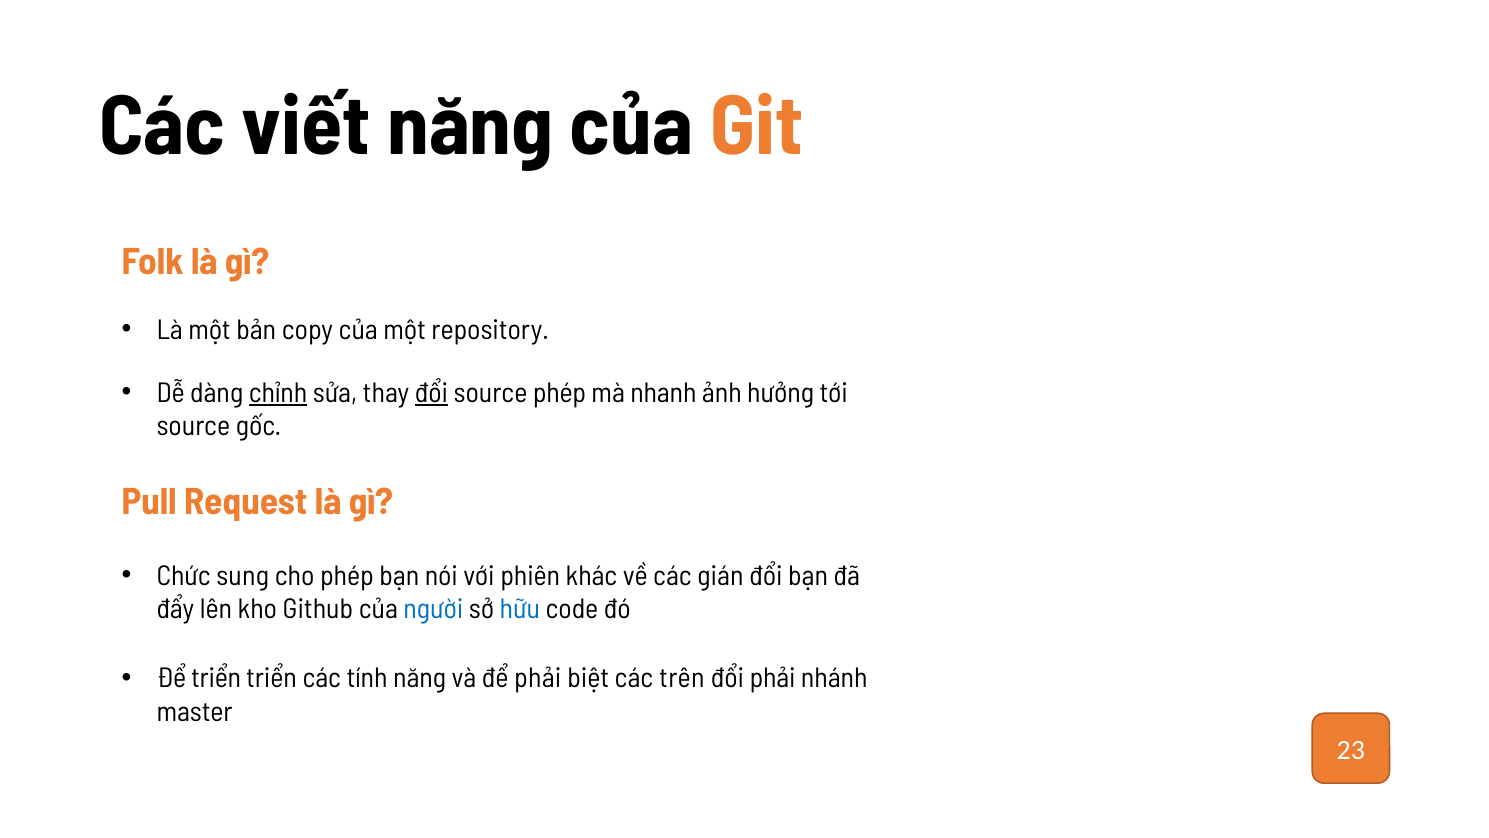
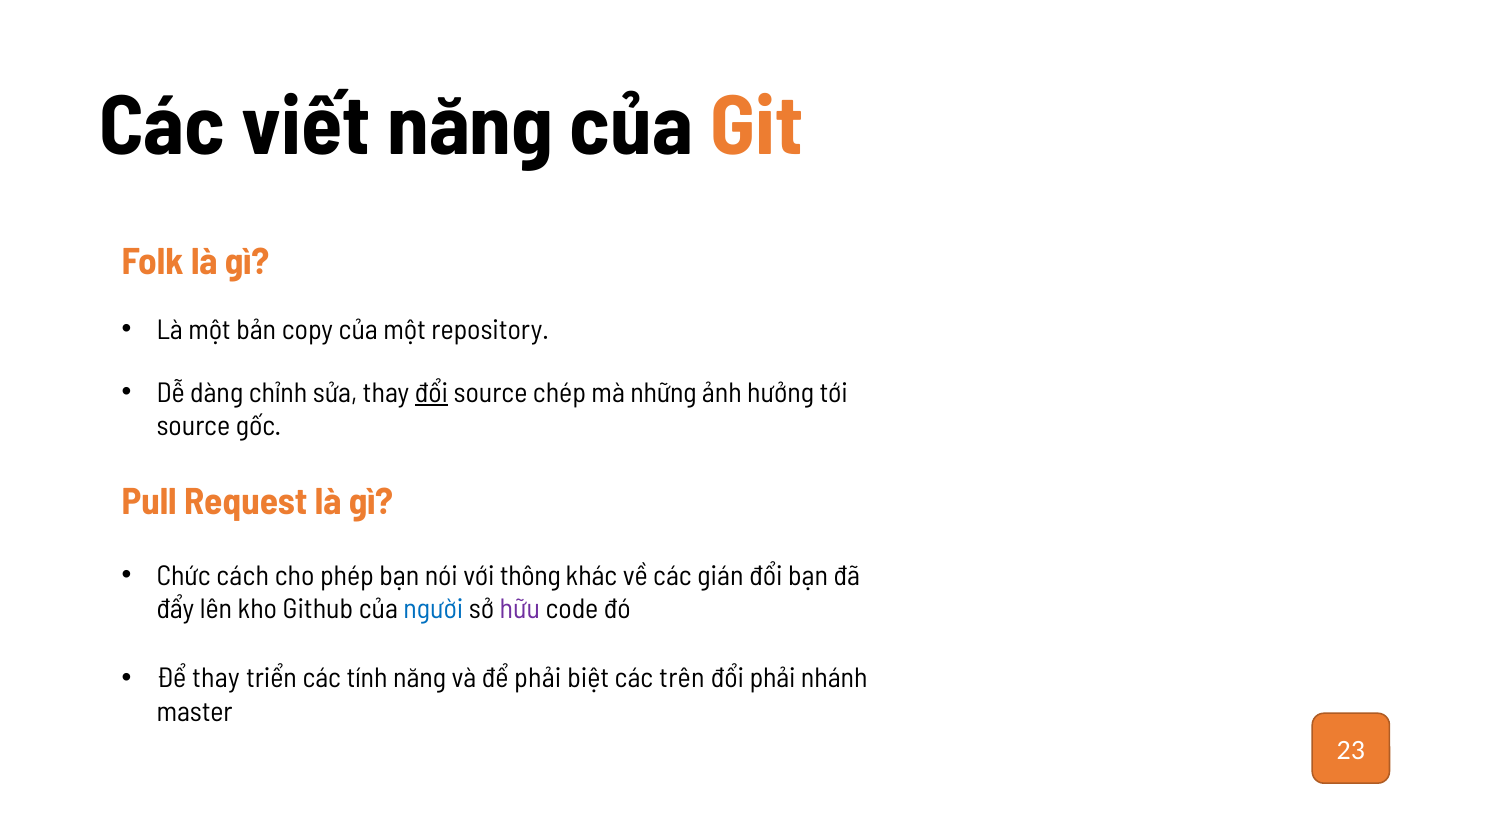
chỉnh underline: present -> none (278, 393)
source phép: phép -> chép (559, 393)
nhanh: nhanh -> những (663, 393)
sung: sung -> cách (243, 576)
phiên: phiên -> thông (530, 576)
hữu colour: blue -> purple (520, 609)
Để triển: triển -> thay (216, 678)
